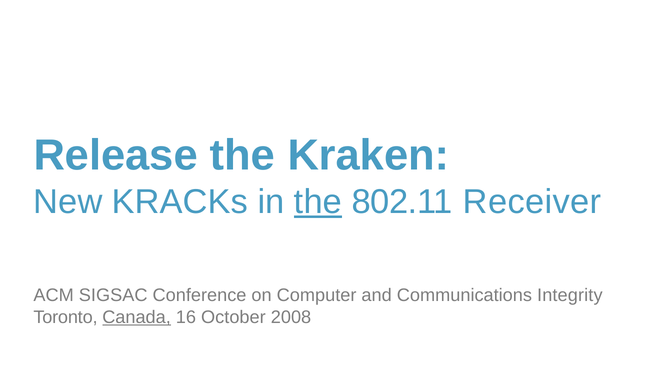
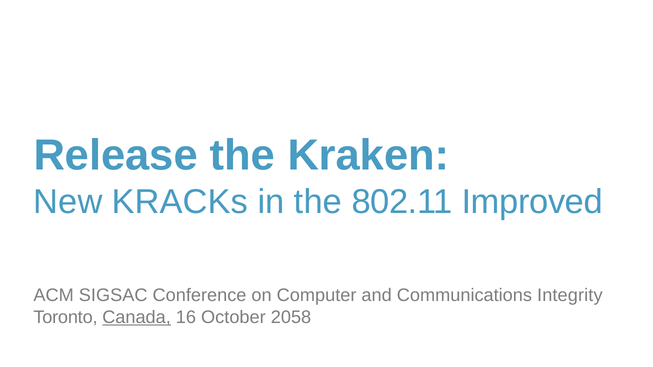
the underline: present -> none (318, 202)
Receiver: Receiver -> Improved (532, 202)
2008: 2008 -> 2058 (291, 317)
